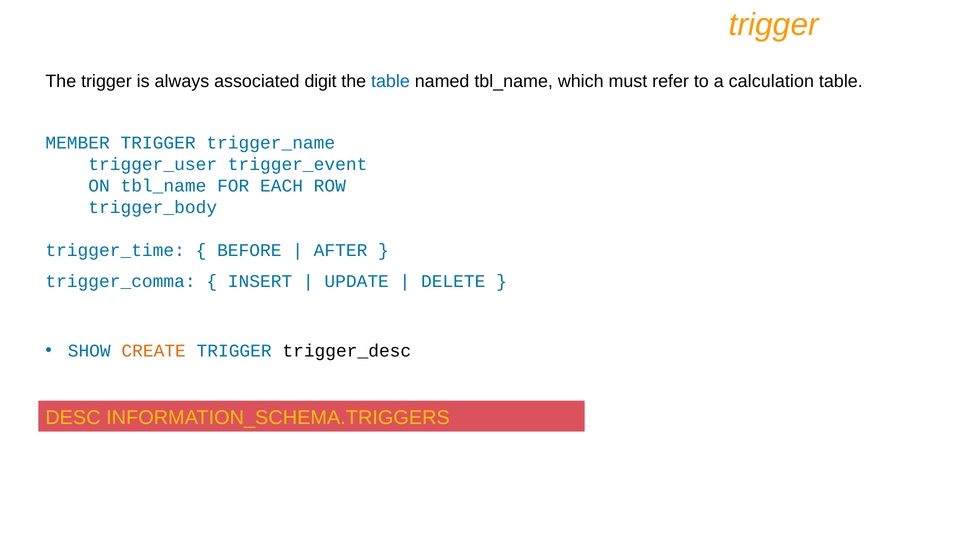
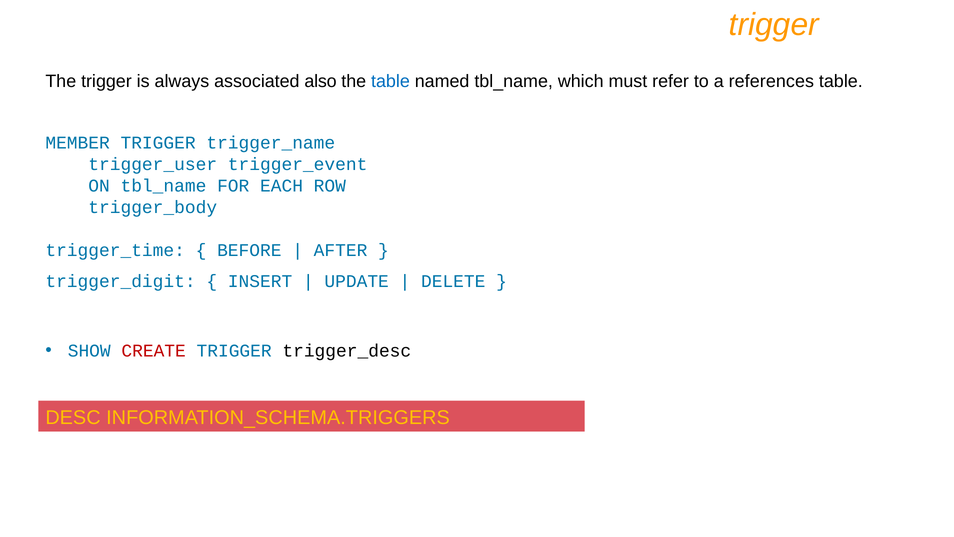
digit: digit -> also (321, 81)
calculation: calculation -> references (771, 81)
trigger_comma: trigger_comma -> trigger_digit (121, 281)
CREATE colour: orange -> red (154, 351)
